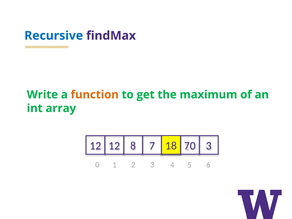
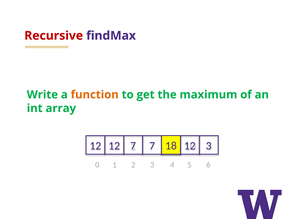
Recursive colour: blue -> red (54, 36)
12 8: 8 -> 7 (133, 146)
70: 70 -> 12 (190, 146)
